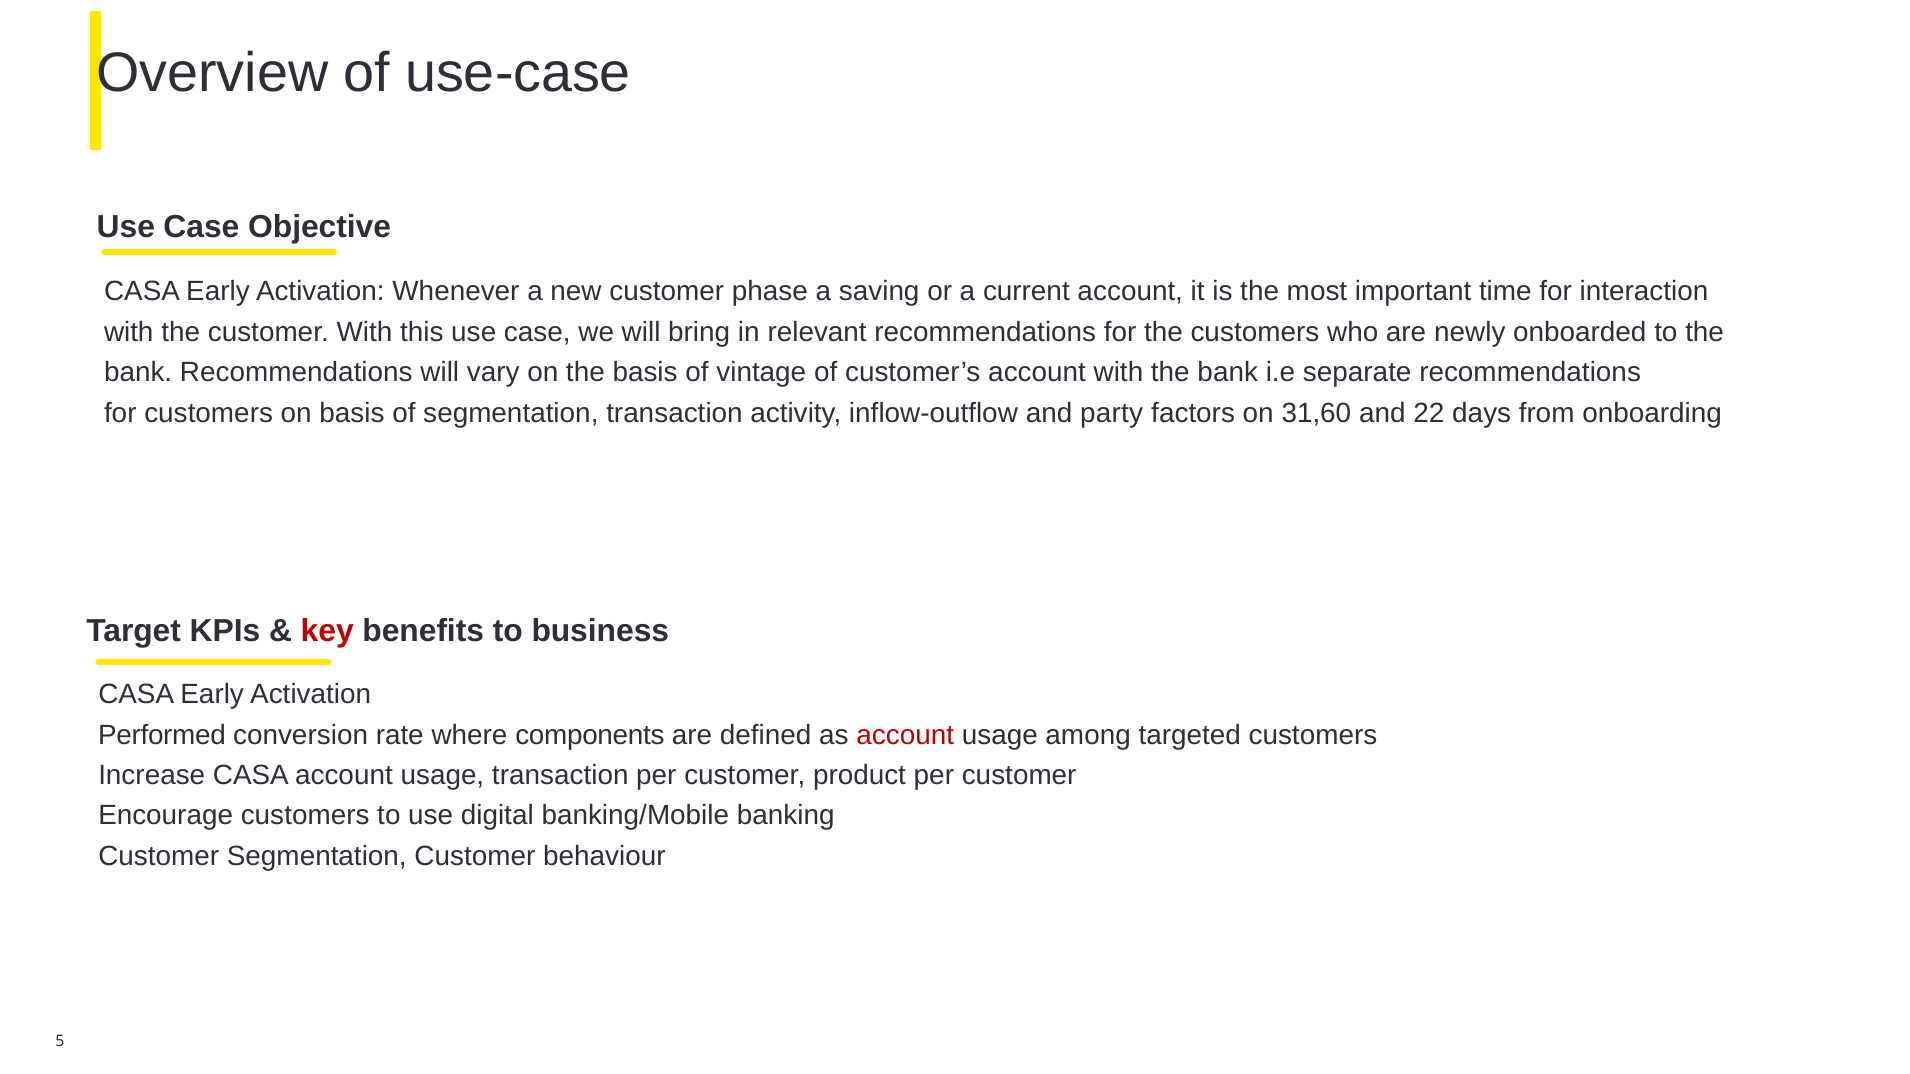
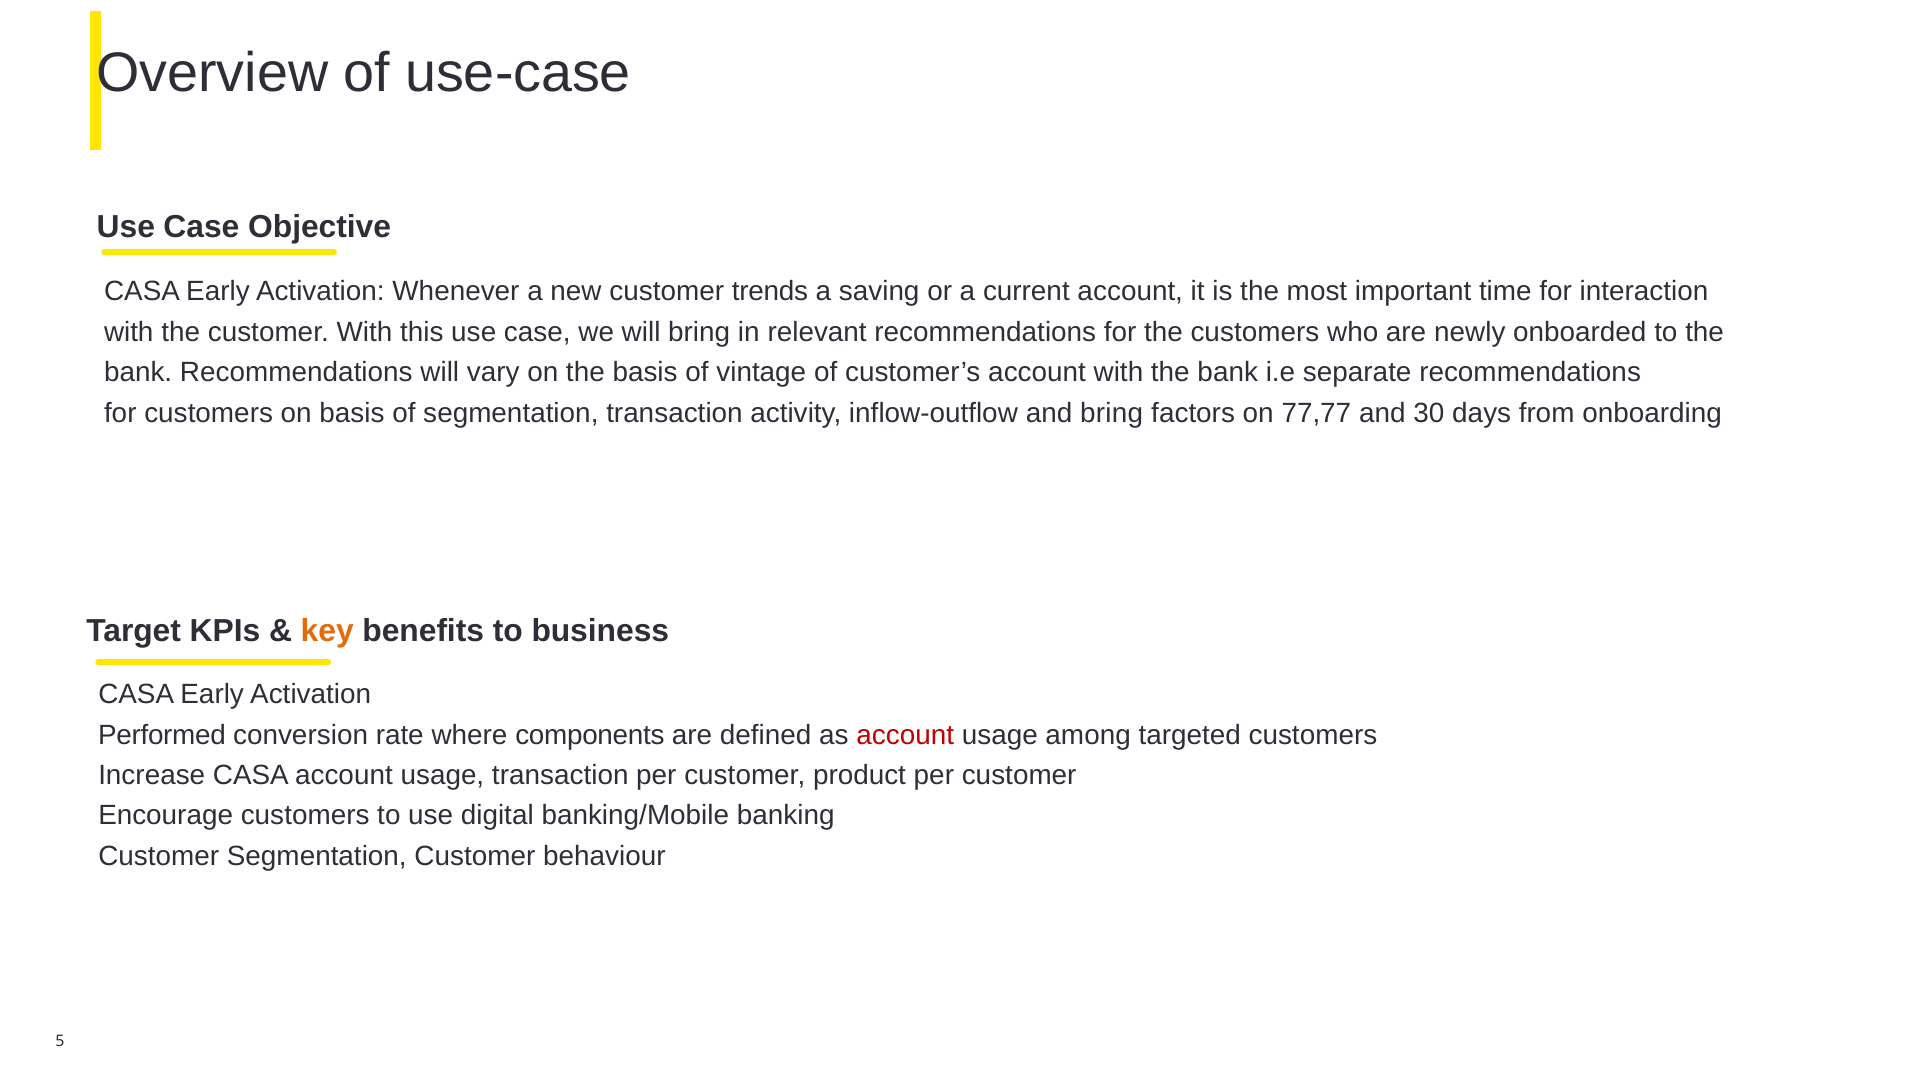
phase: phase -> trends (770, 292)
and party: party -> bring (1112, 413)
31,60: 31,60 -> 77,77 (1316, 413)
22: 22 -> 30 (1429, 413)
key colour: red -> orange (327, 631)
